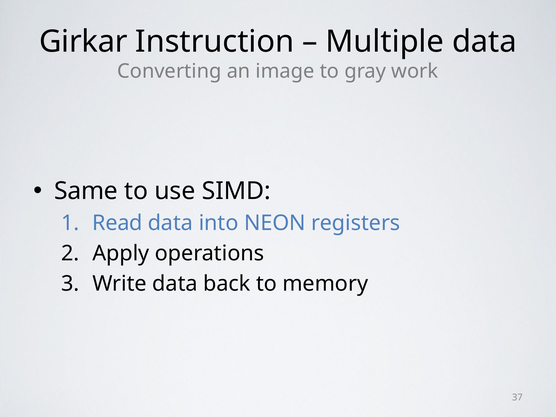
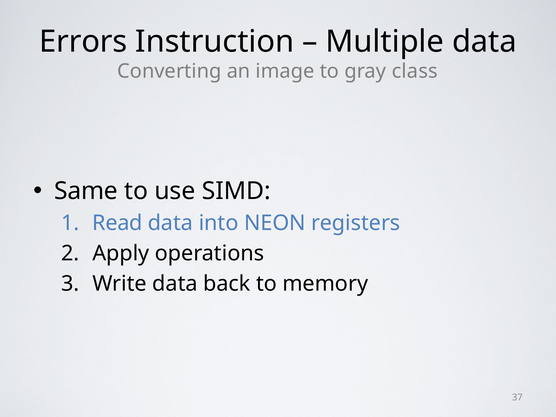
Girkar: Girkar -> Errors (83, 42)
work: work -> class (415, 71)
